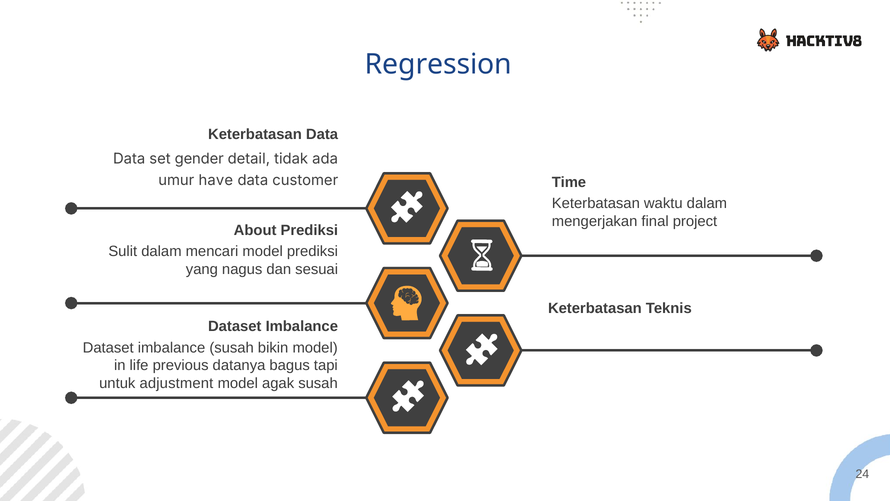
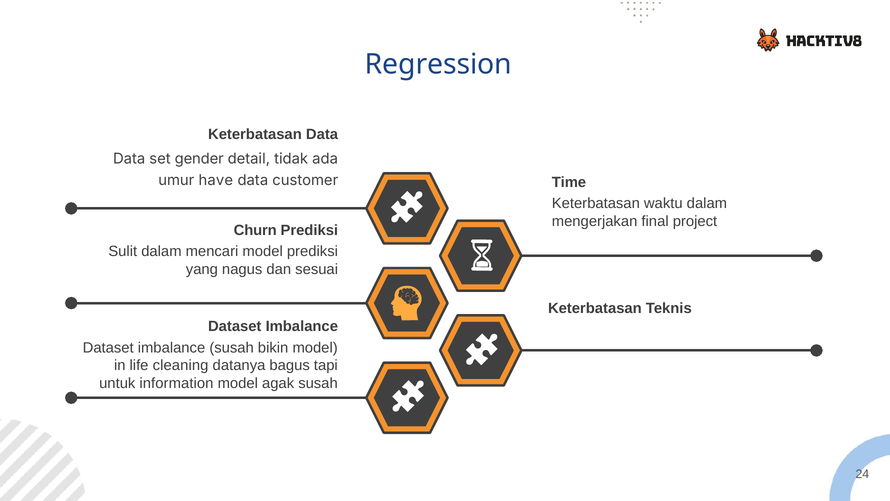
About: About -> Churn (255, 230)
previous: previous -> cleaning (181, 365)
adjustment: adjustment -> information (176, 383)
